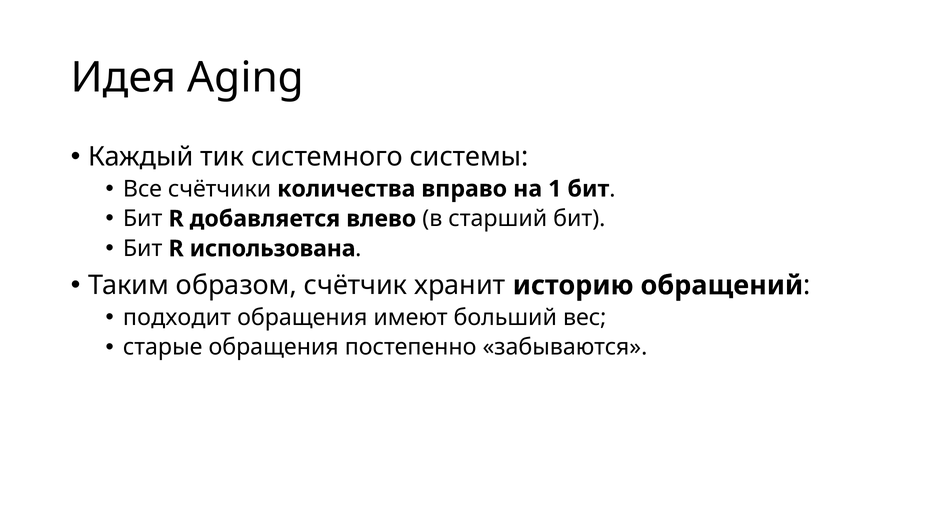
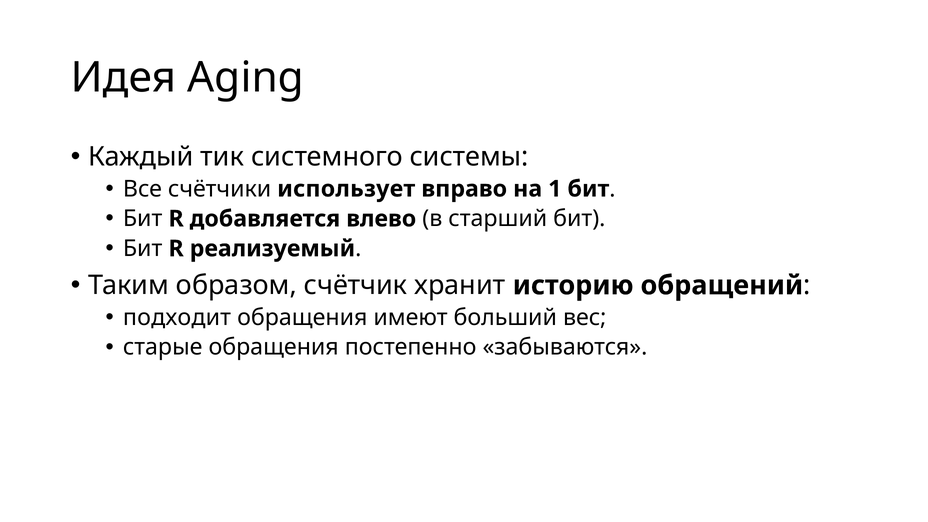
количества: количества -> использует (346, 189)
использована: использована -> реализуемый (272, 249)
